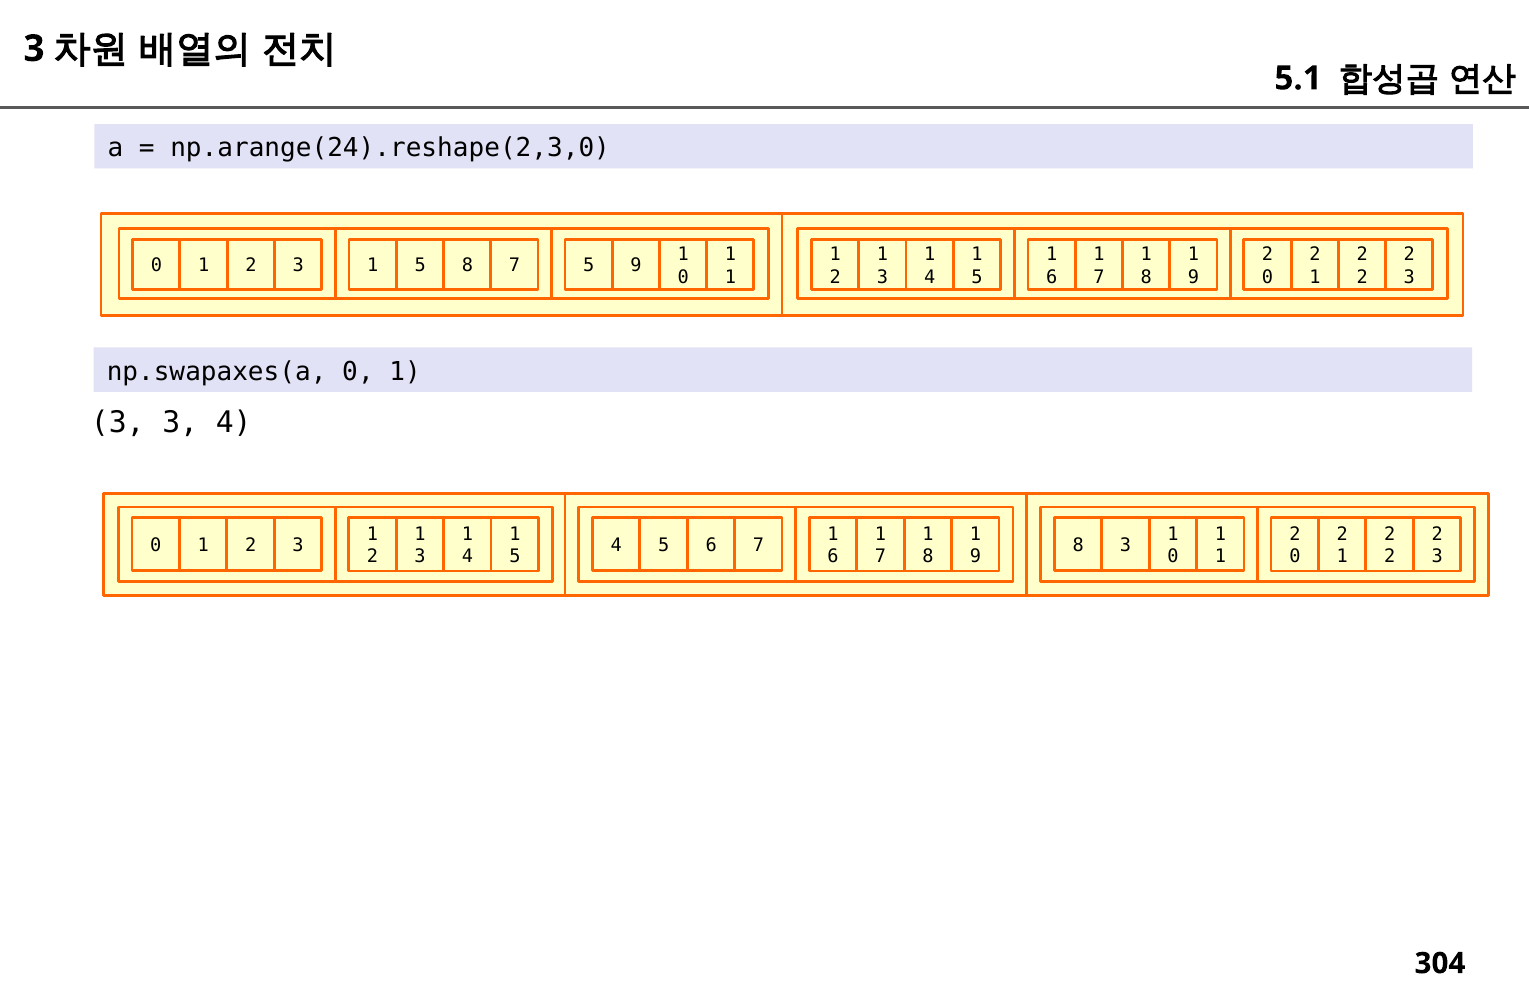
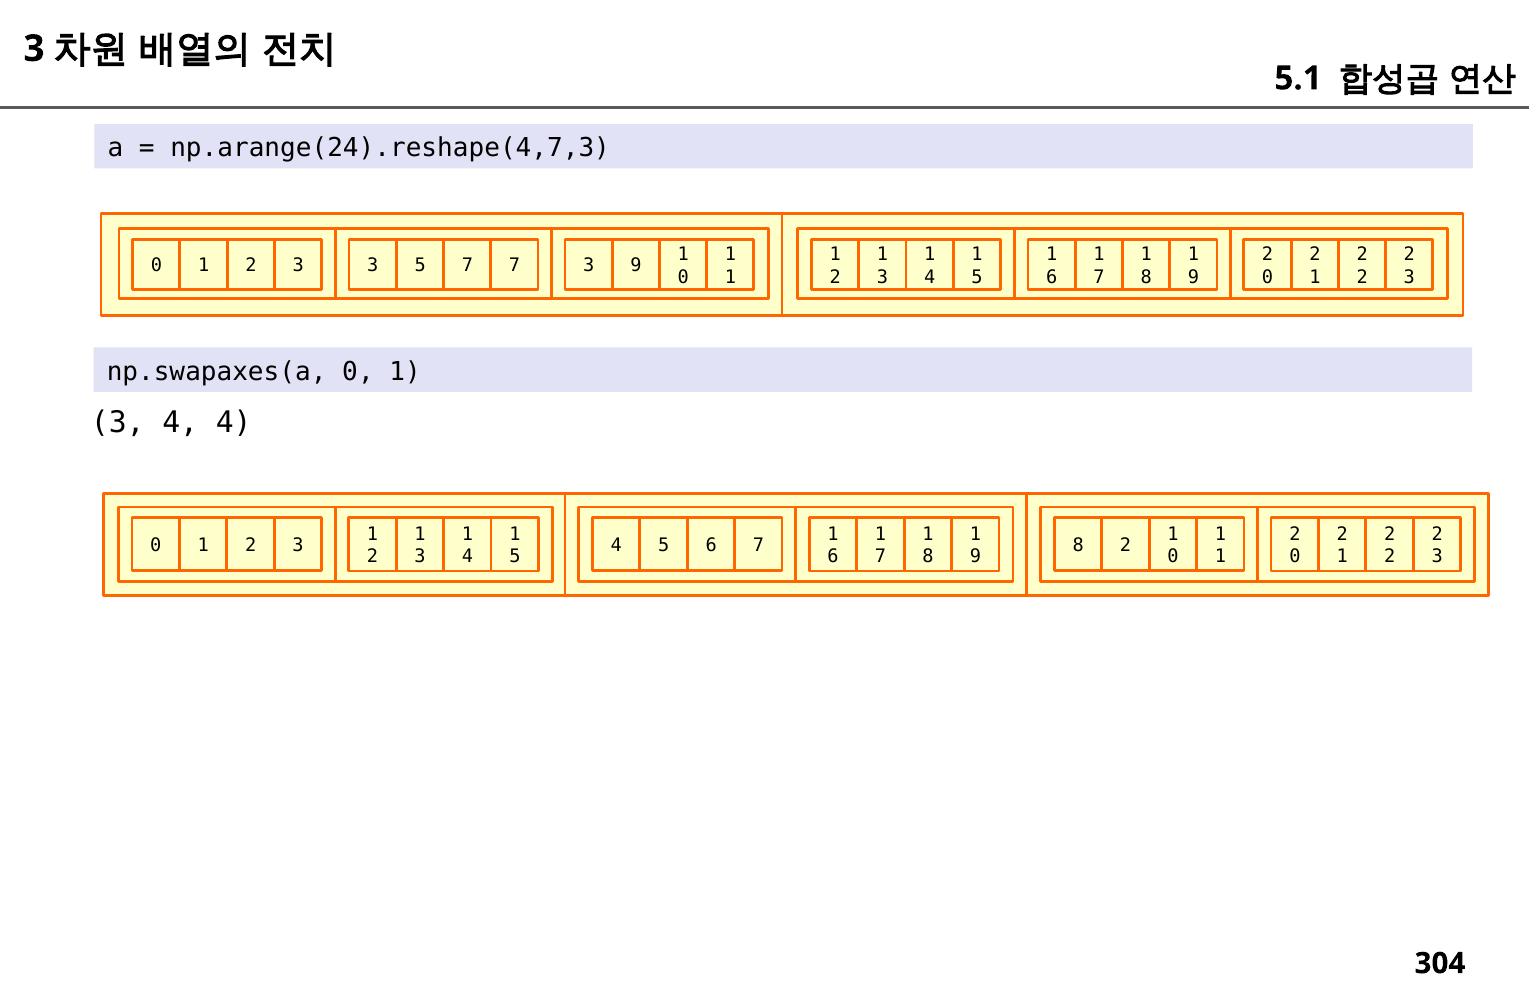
np.arange(24).reshape(2,3,0: np.arange(24).reshape(2,3,0 -> np.arange(24).reshape(4,7,3 (390, 148)
1: 1 -> 3 (373, 266)
5 8: 8 -> 7 (467, 266)
7 5: 5 -> 3 (589, 266)
3 3: 3 -> 4 (180, 422)
8 3: 3 -> 2 (1126, 545)
